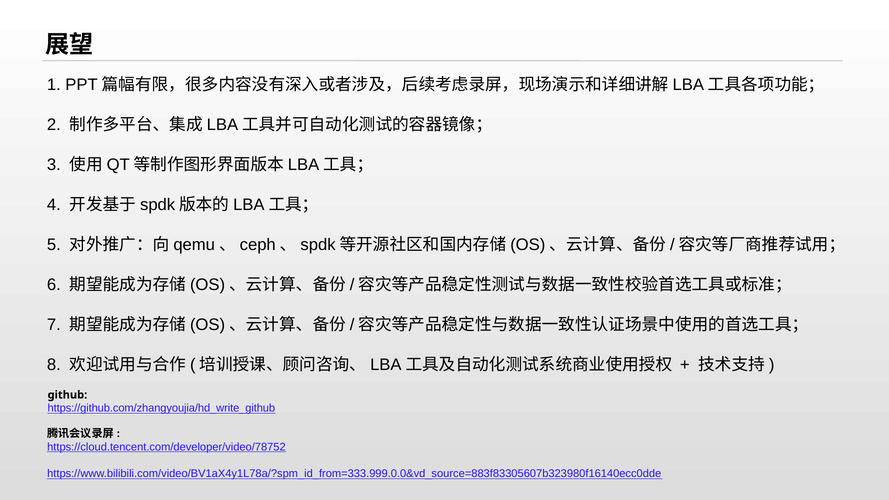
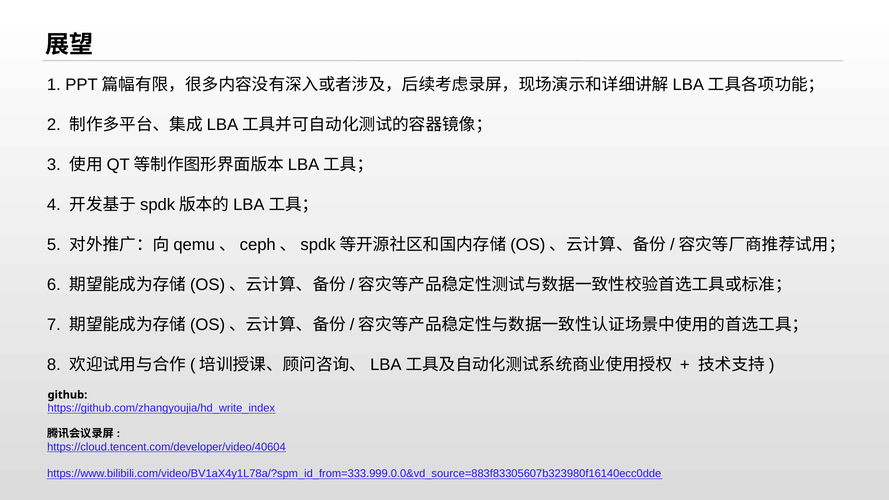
https://github.com/zhangyoujia/hd_write_github: https://github.com/zhangyoujia/hd_write_github -> https://github.com/zhangyoujia/hd_write_index (161, 408)
https://cloud.tencent.com/developer/video/78752: https://cloud.tencent.com/developer/video/78752 -> https://cloud.tencent.com/developer/video/40604 (166, 447)
